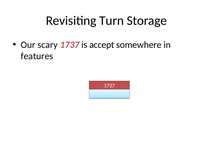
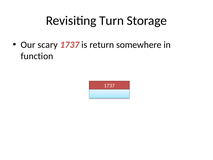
accept: accept -> return (102, 45)
features: features -> function (37, 56)
